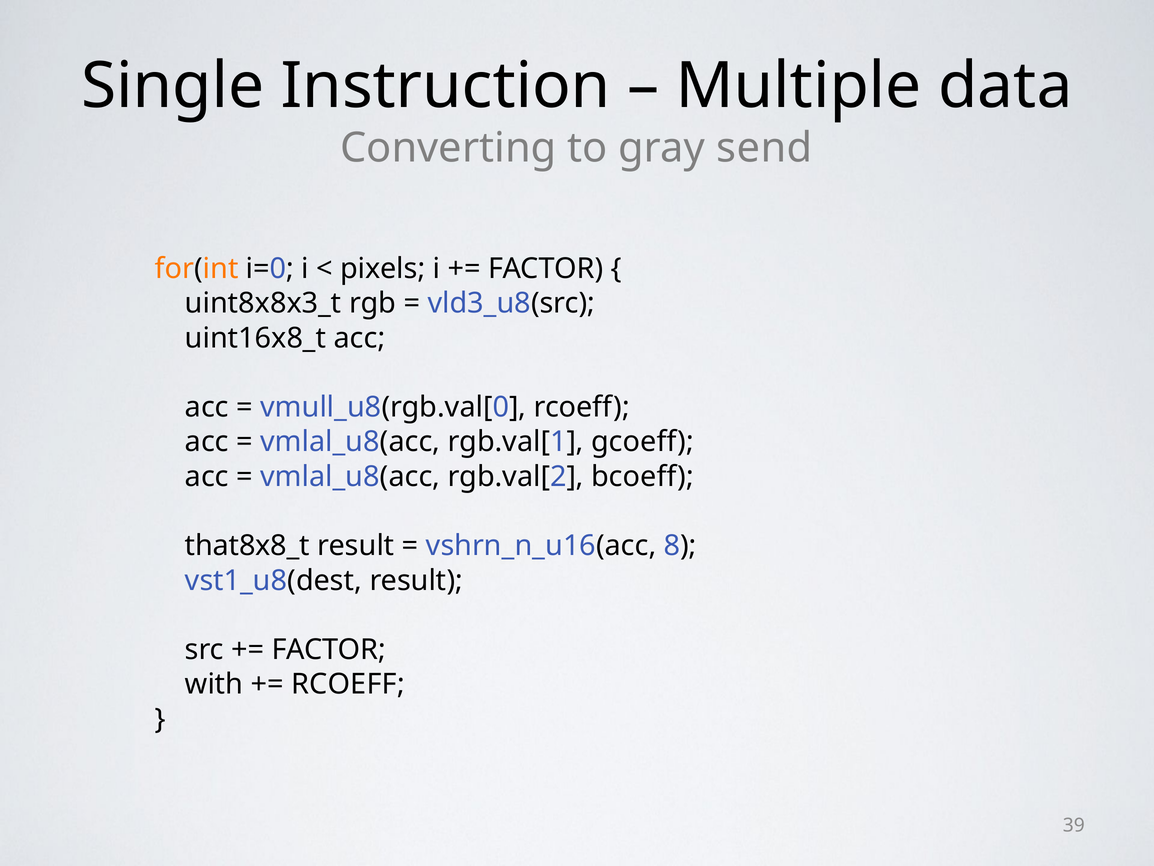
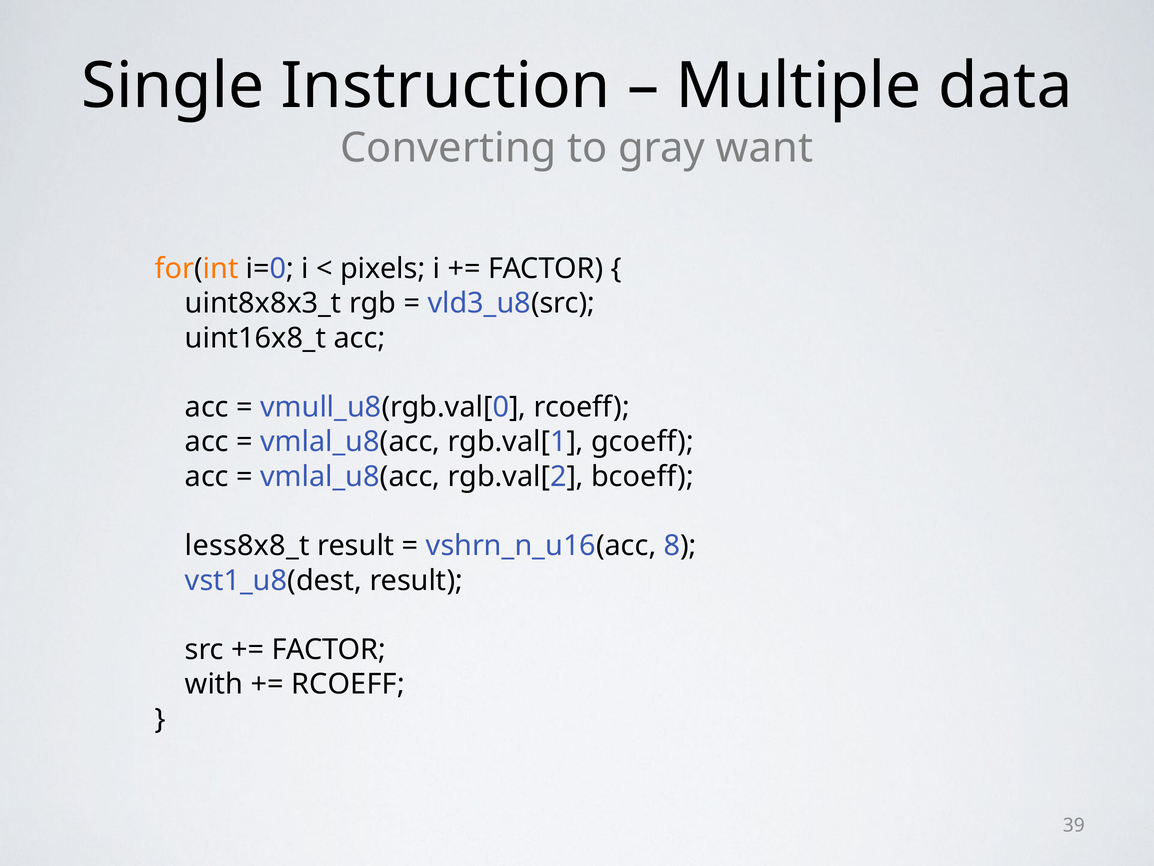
send: send -> want (765, 148)
that8x8_t: that8x8_t -> less8x8_t (247, 546)
